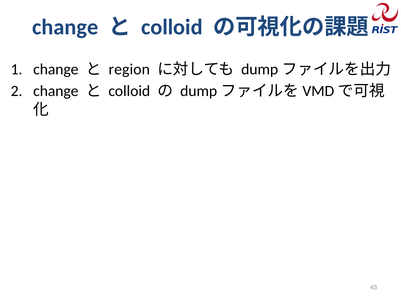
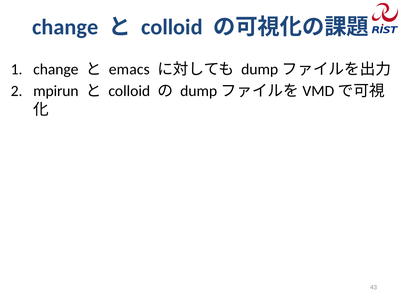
region: region -> emacs (129, 69)
change: change -> mpirun (56, 91)
